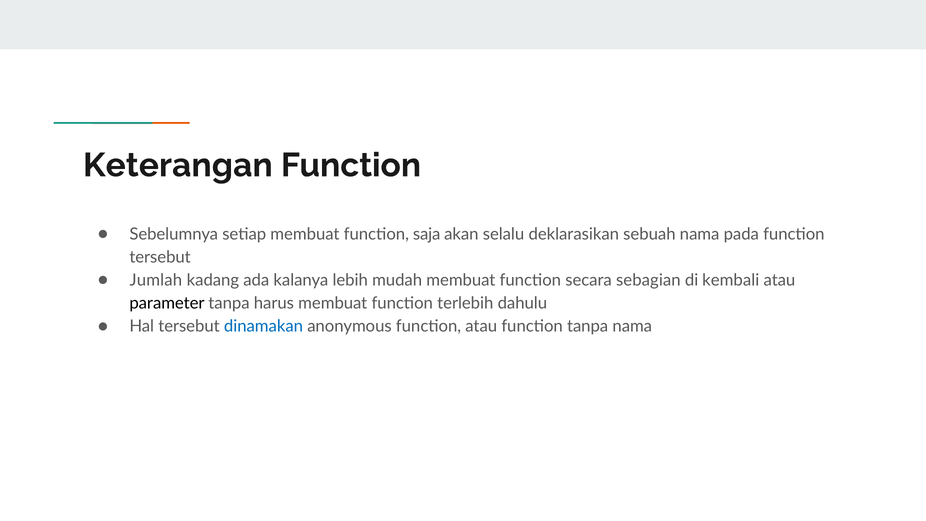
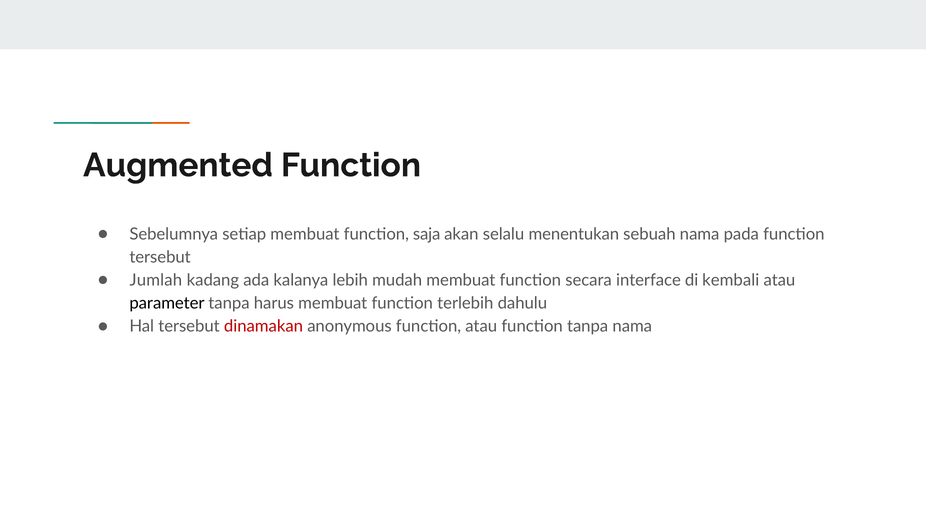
Keterangan: Keterangan -> Augmented (178, 165)
deklarasikan: deklarasikan -> menentukan (574, 234)
sebagian: sebagian -> interface (648, 280)
dinamakan colour: blue -> red (263, 326)
